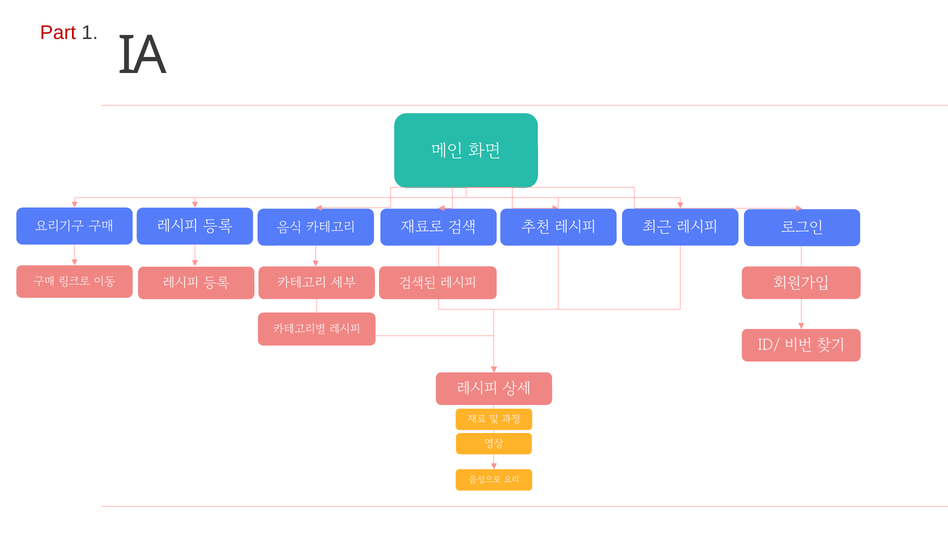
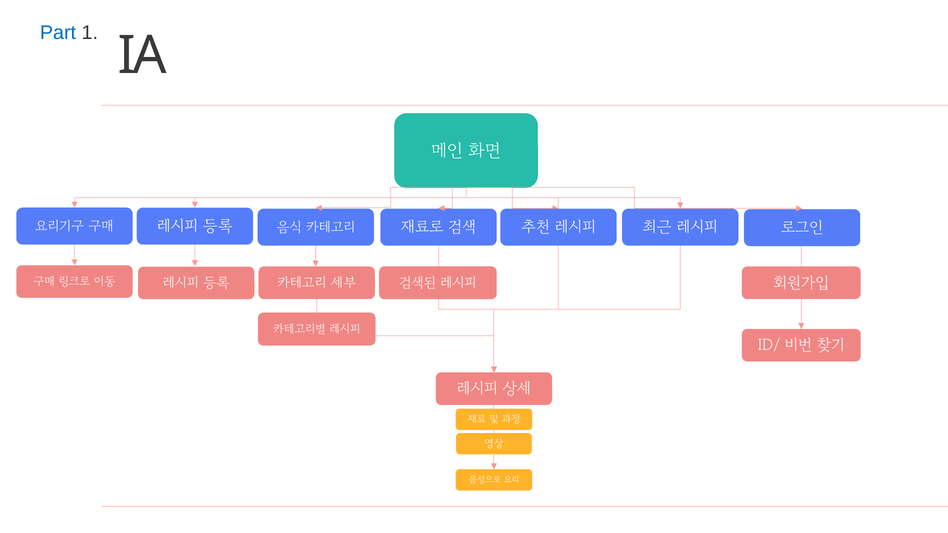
Part colour: red -> blue (58, 33)
